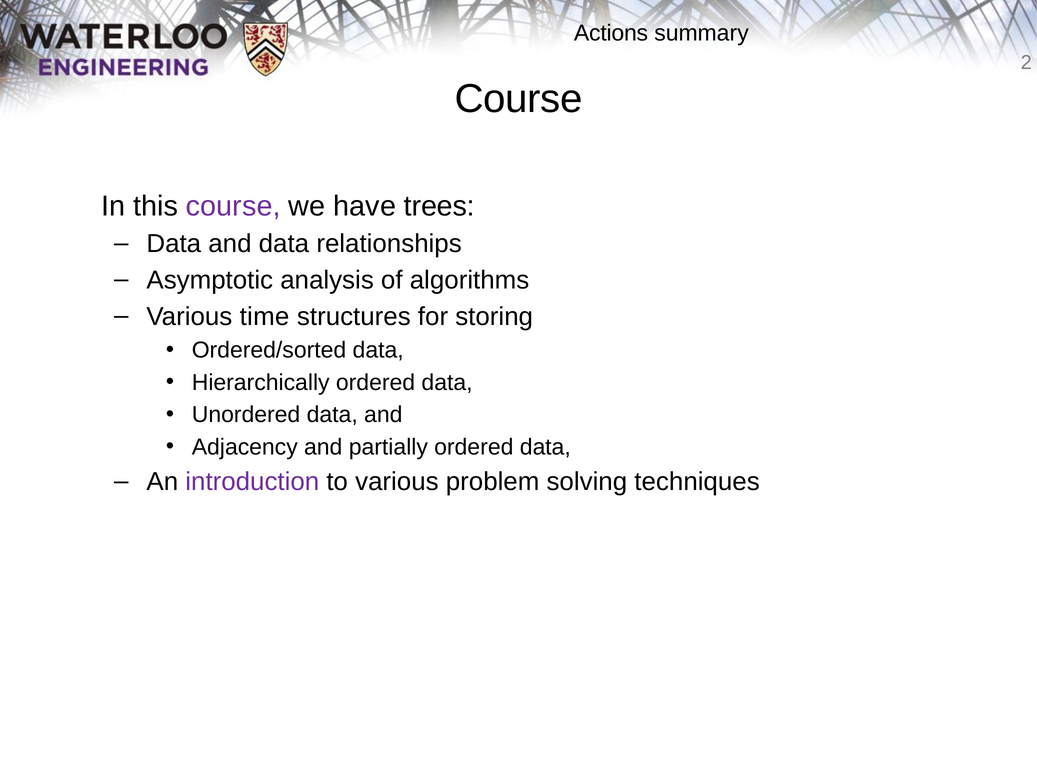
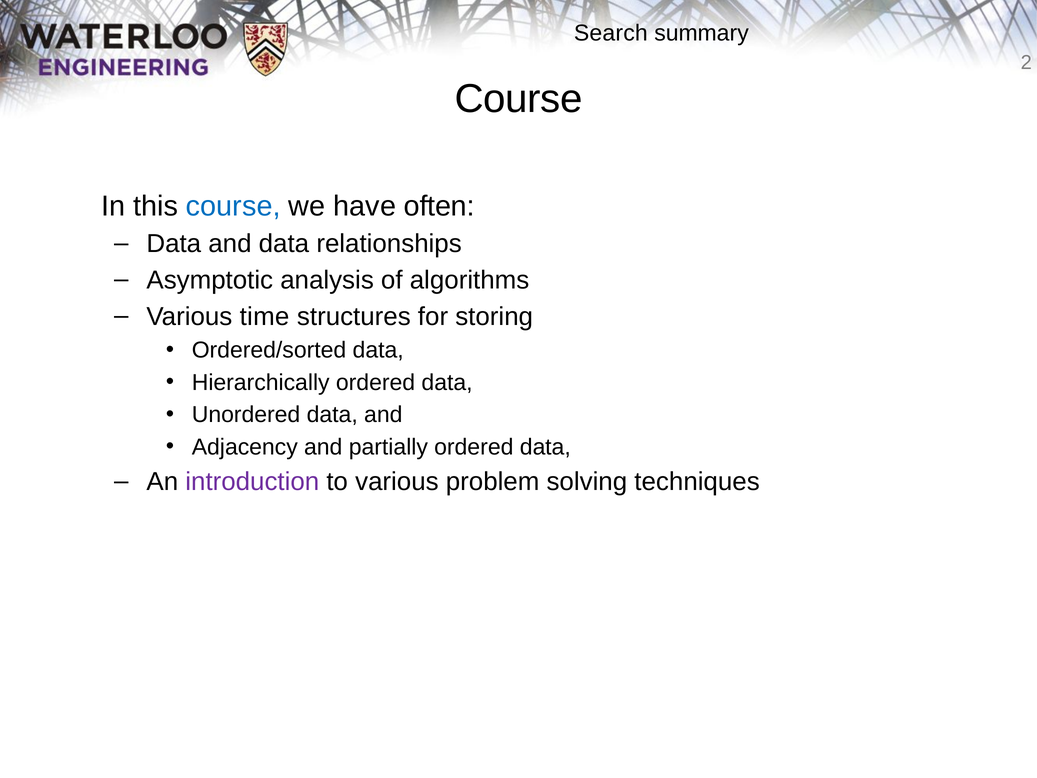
Actions: Actions -> Search (611, 33)
course colour: purple -> blue (233, 206)
trees: trees -> often (439, 206)
